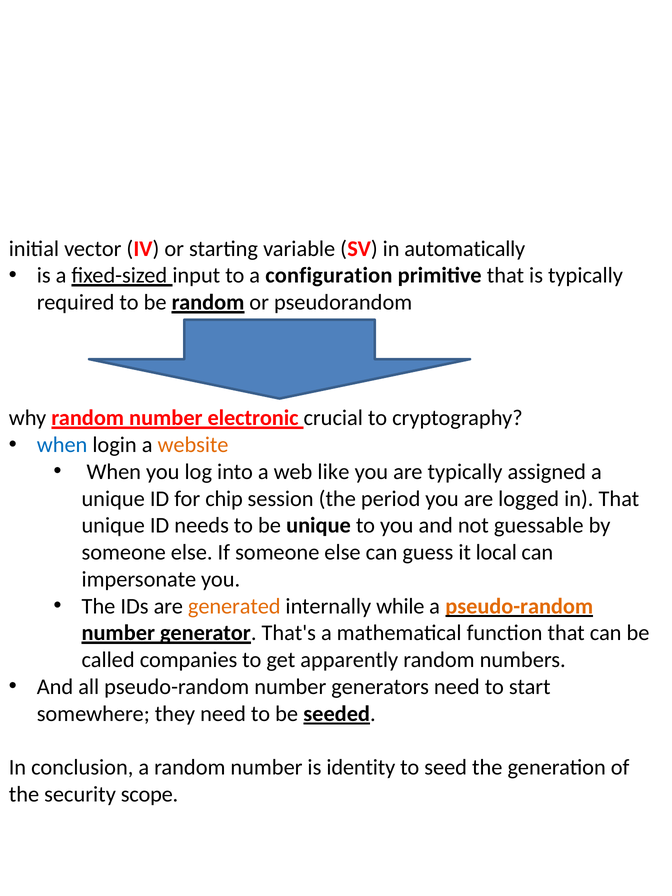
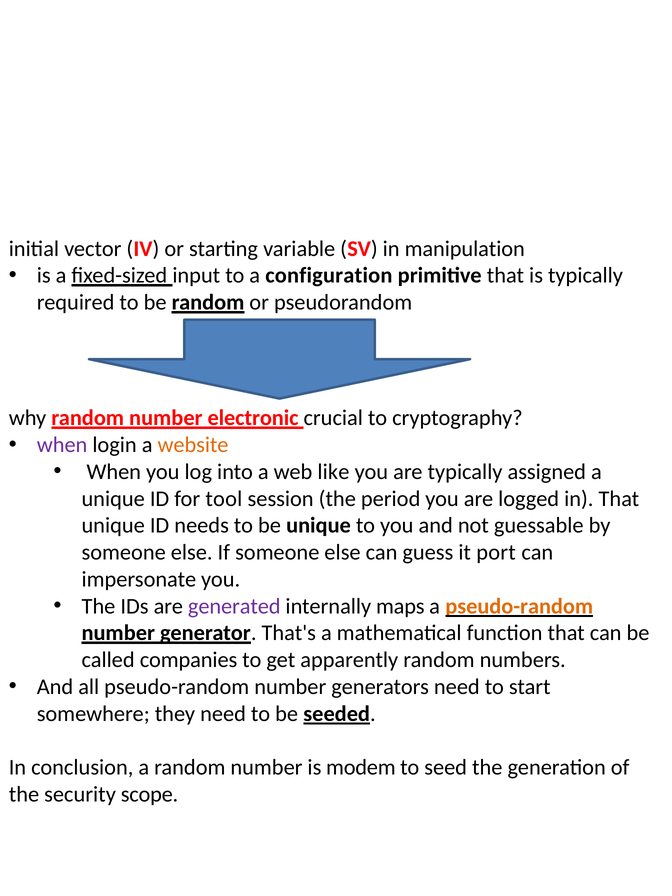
automatically: automatically -> manipulation (465, 249)
when colour: blue -> purple (62, 445)
chip: chip -> tool (224, 499)
local: local -> port (496, 552)
generated colour: orange -> purple (234, 606)
while: while -> maps (400, 606)
identity: identity -> modem (361, 767)
